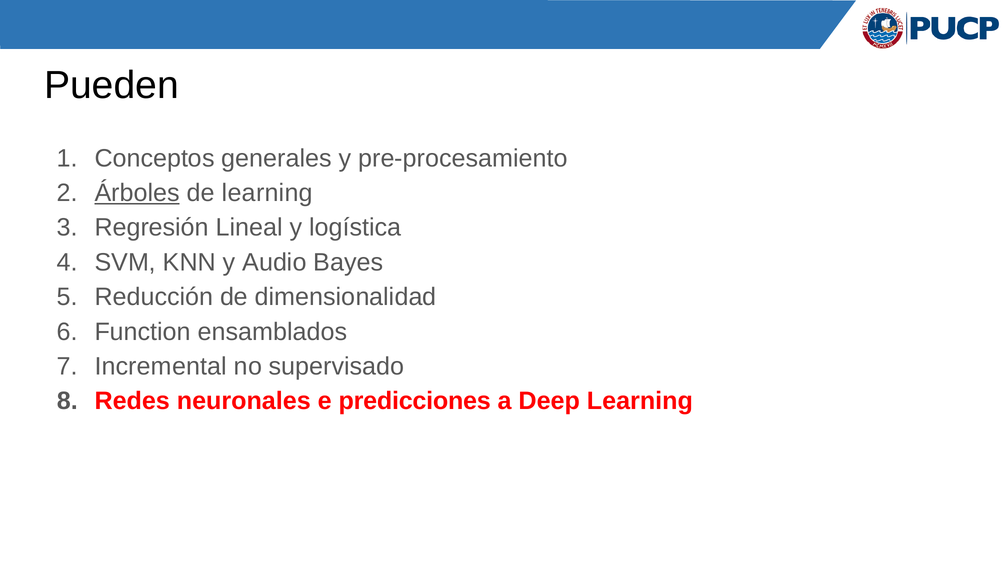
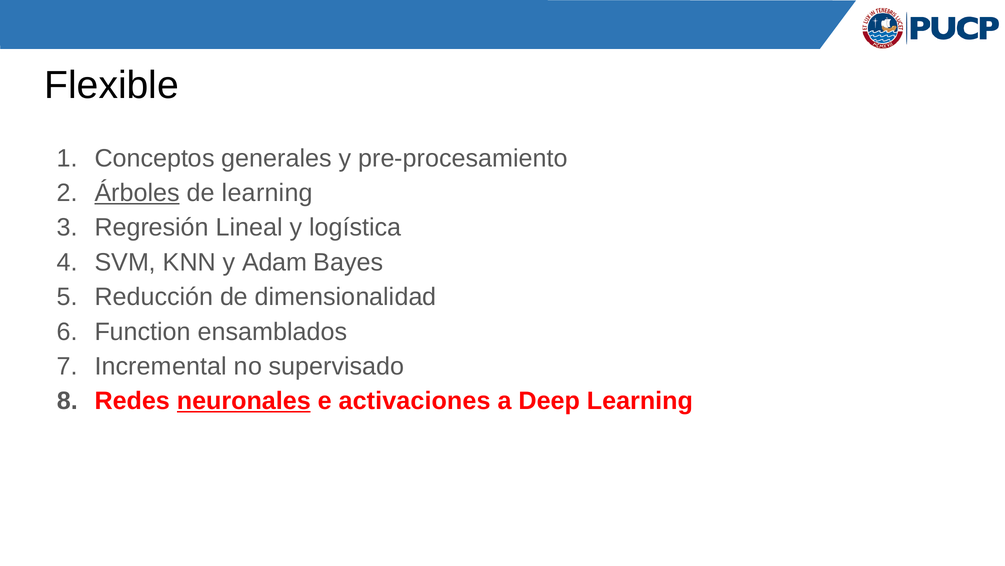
Pueden: Pueden -> Flexible (112, 85)
Audio: Audio -> Adam (275, 262)
neuronales underline: none -> present (244, 401)
predicciones: predicciones -> activaciones (415, 401)
